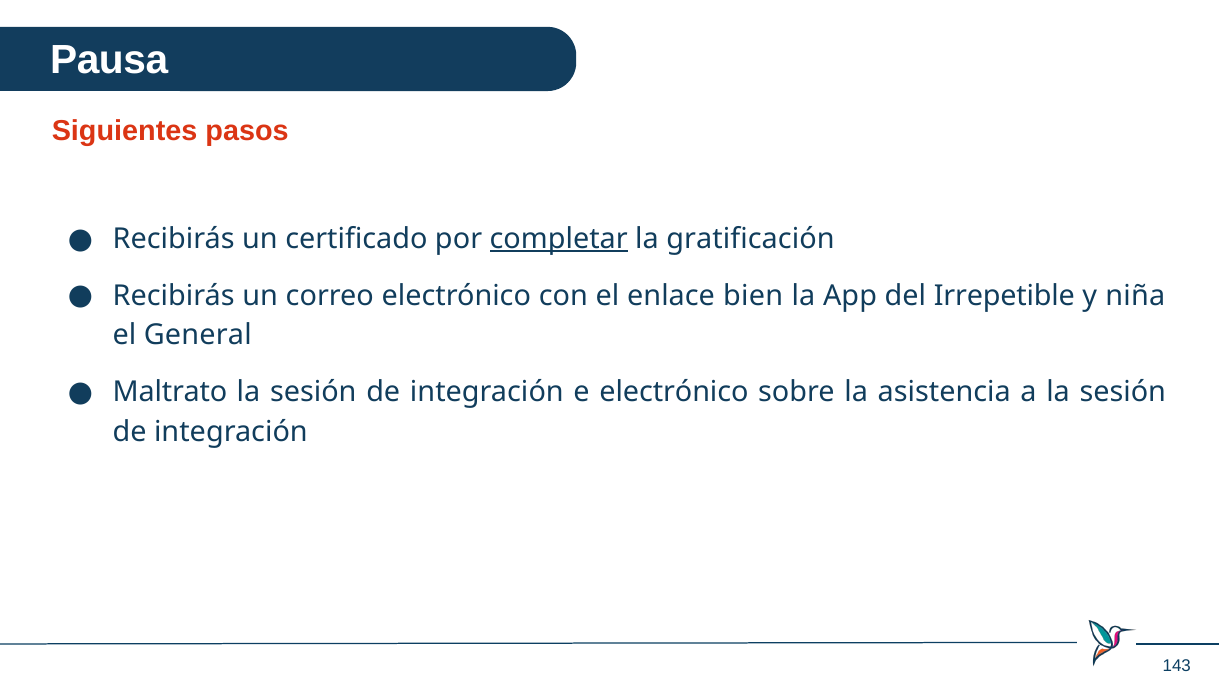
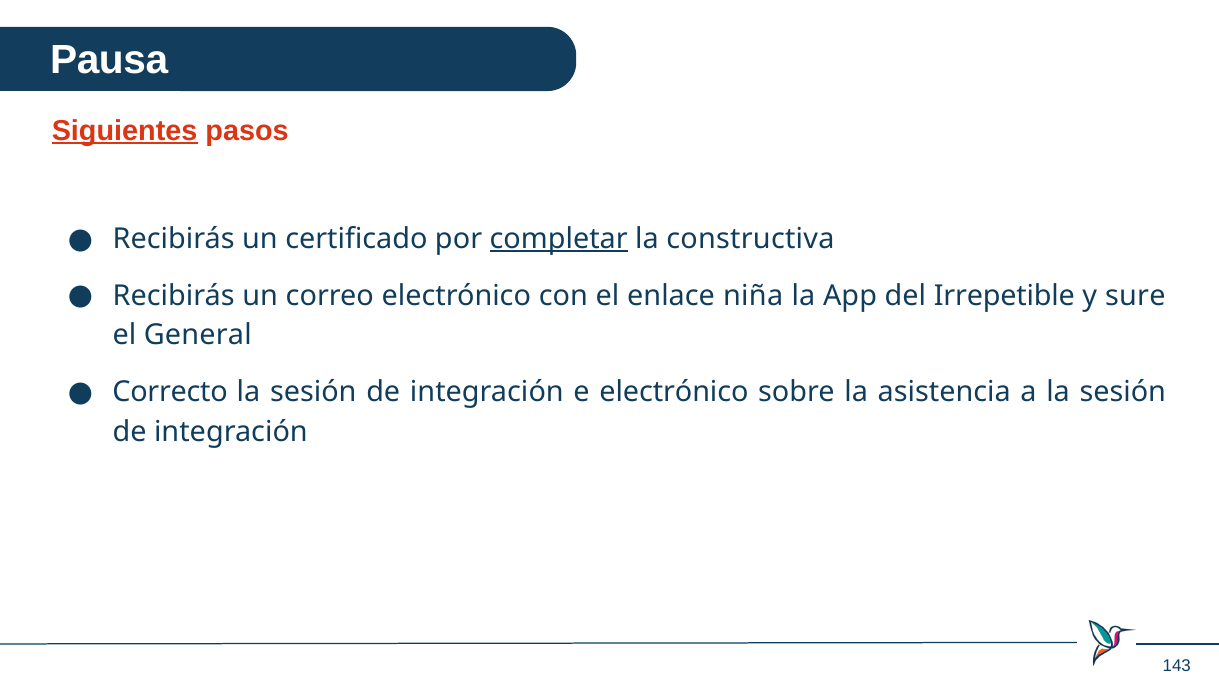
Siguientes underline: none -> present (125, 131)
gratificación: gratificación -> constructiva (750, 239)
bien: bien -> niña (753, 295)
niña: niña -> sure (1135, 295)
Maltrato: Maltrato -> Correcto (170, 392)
